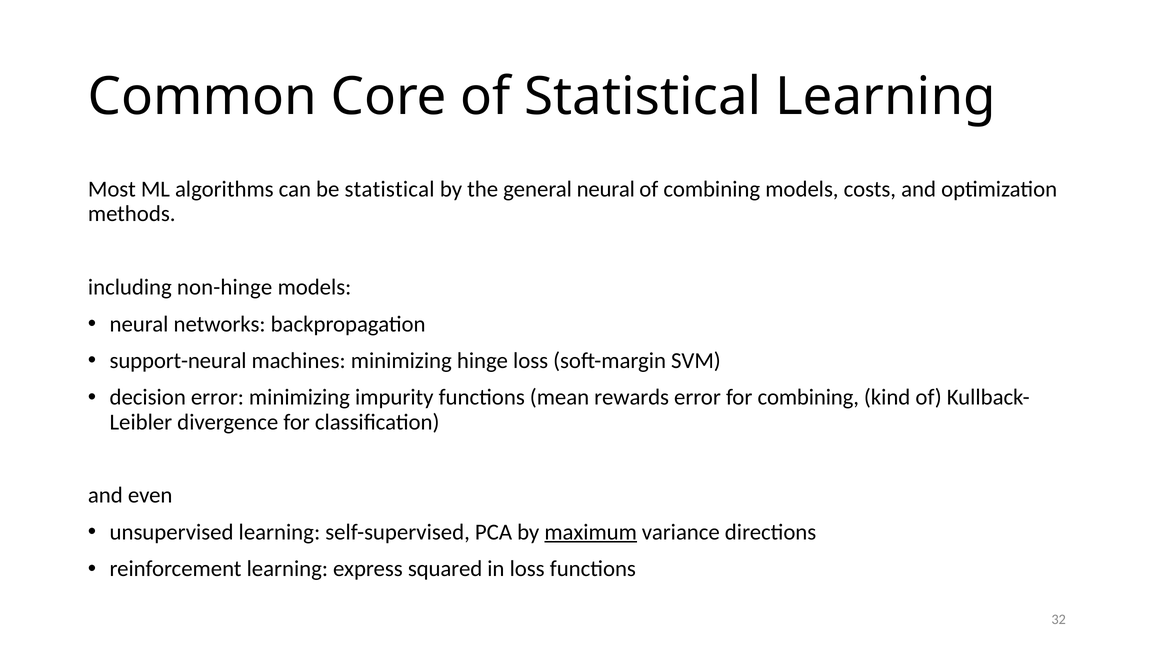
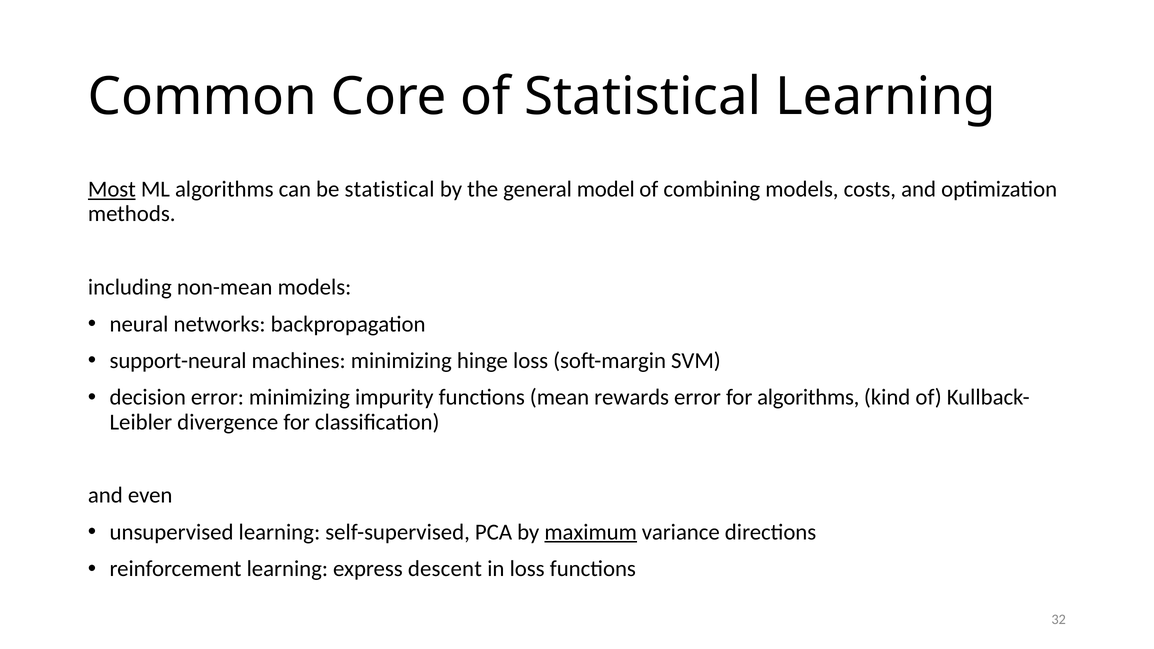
Most underline: none -> present (112, 189)
general neural: neural -> model (606, 189)
non-hinge: non-hinge -> non-mean (225, 287)
for combining: combining -> algorithms (808, 397)
squared: squared -> descent (445, 569)
